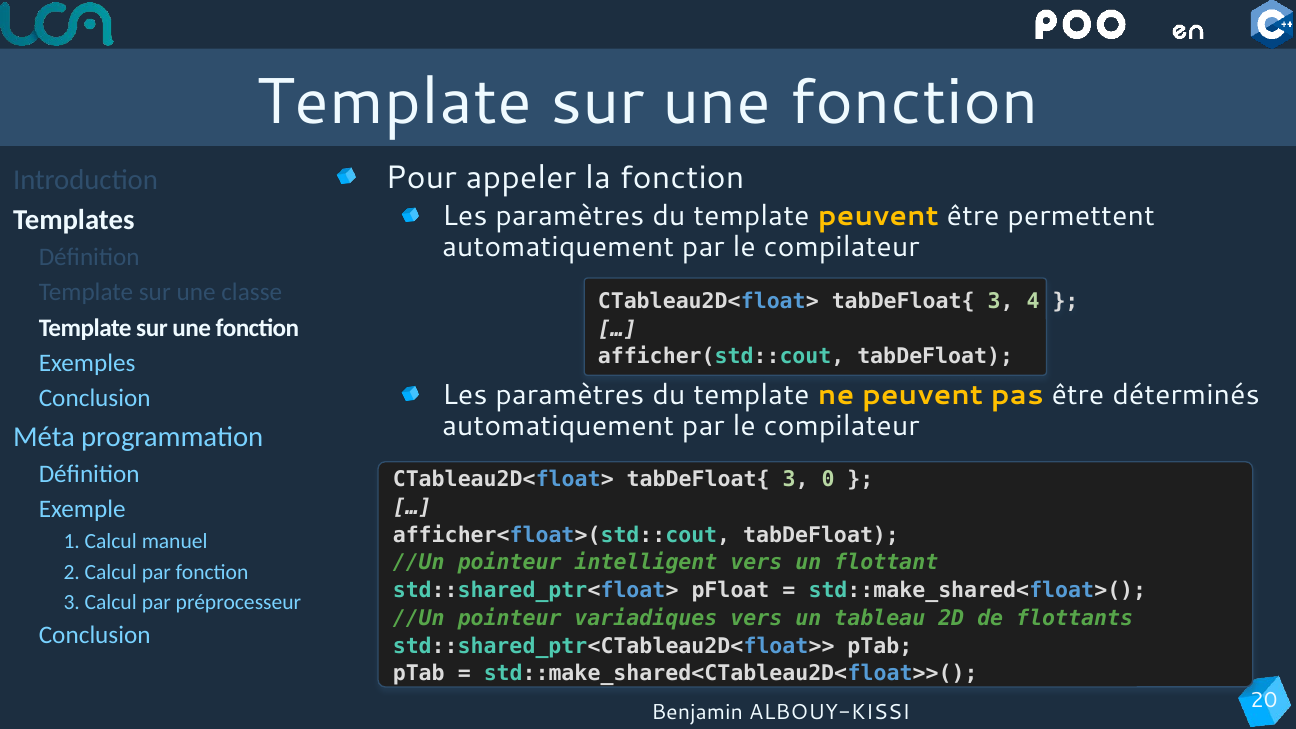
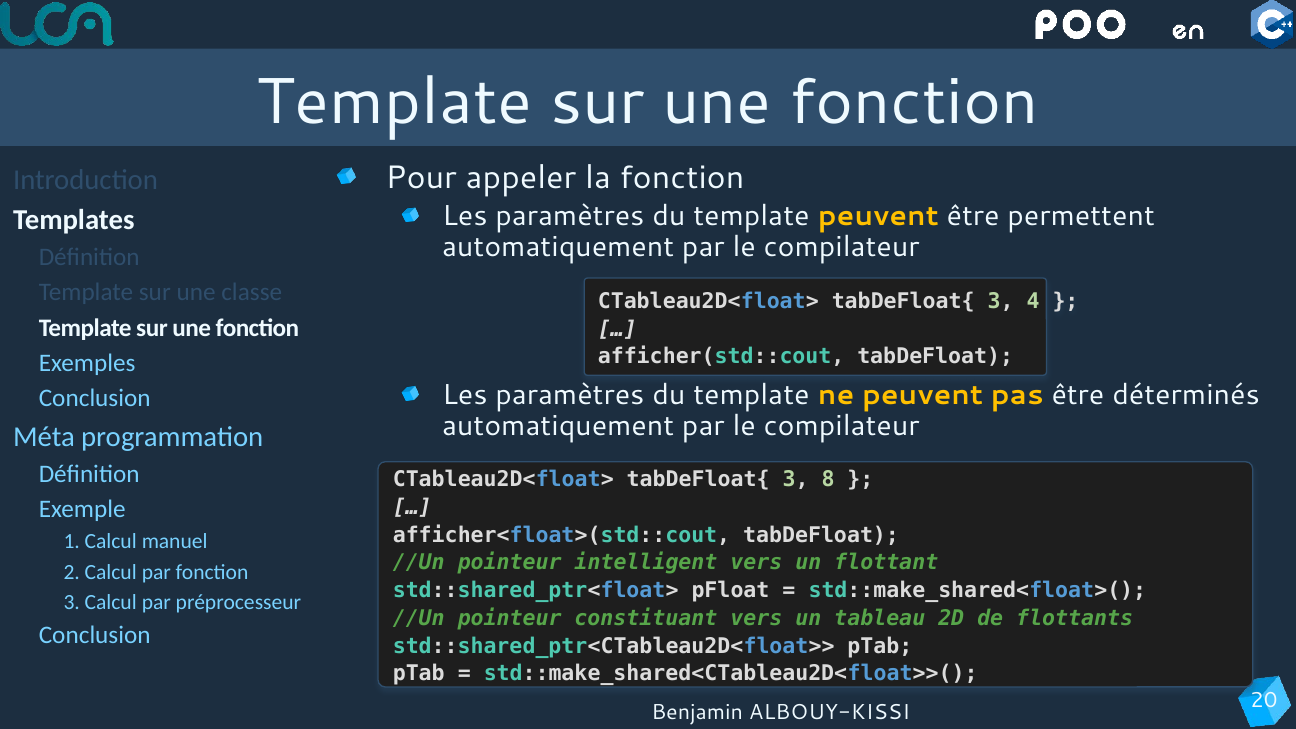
0: 0 -> 8 (828, 480)
variadiques: variadiques -> constituant (646, 618)
